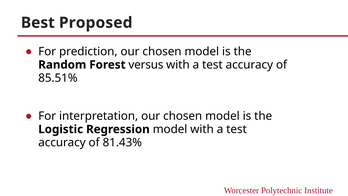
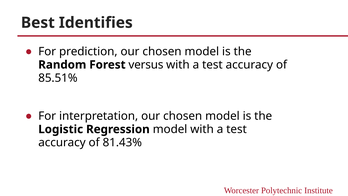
Proposed: Proposed -> Identifies (96, 23)
